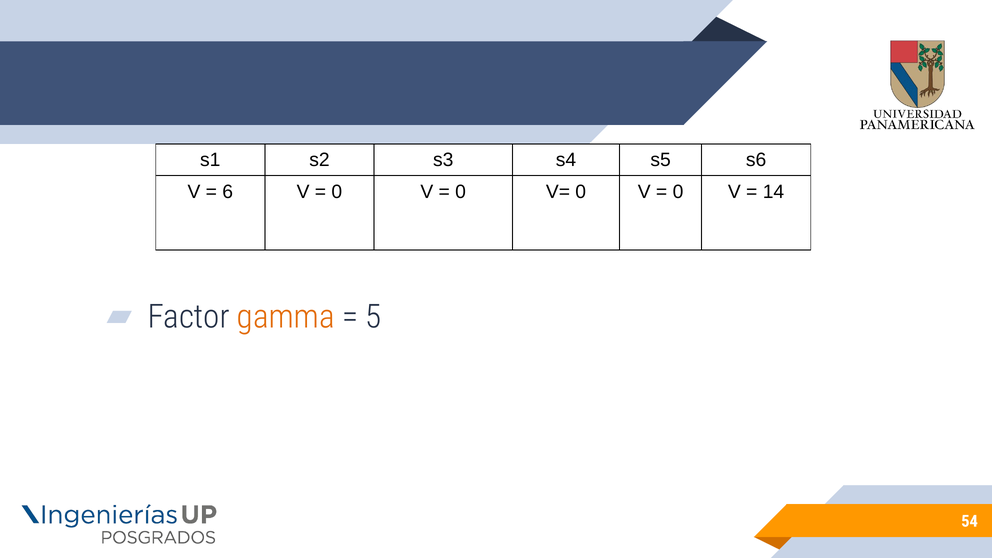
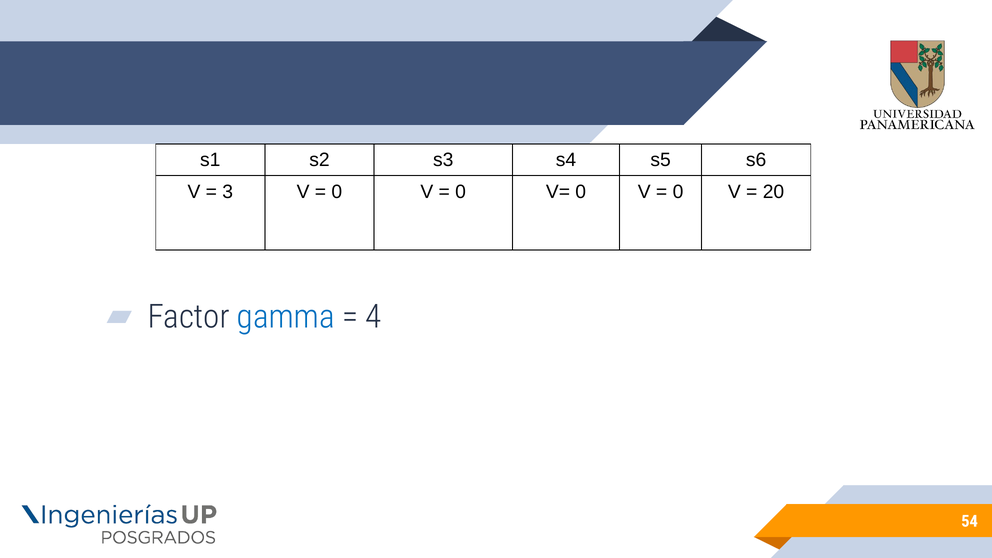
6: 6 -> 3 (228, 192)
14: 14 -> 20 (773, 192)
gamma colour: orange -> blue (286, 317)
5: 5 -> 4 (373, 317)
